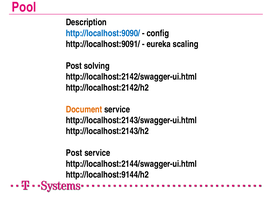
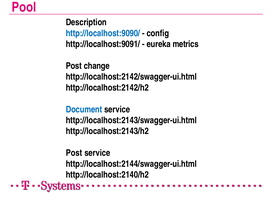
scaling: scaling -> metrics (186, 44)
solving: solving -> change (97, 66)
Document colour: orange -> blue (84, 109)
http://localhost:9144/h2: http://localhost:9144/h2 -> http://localhost:2140/h2 (107, 175)
